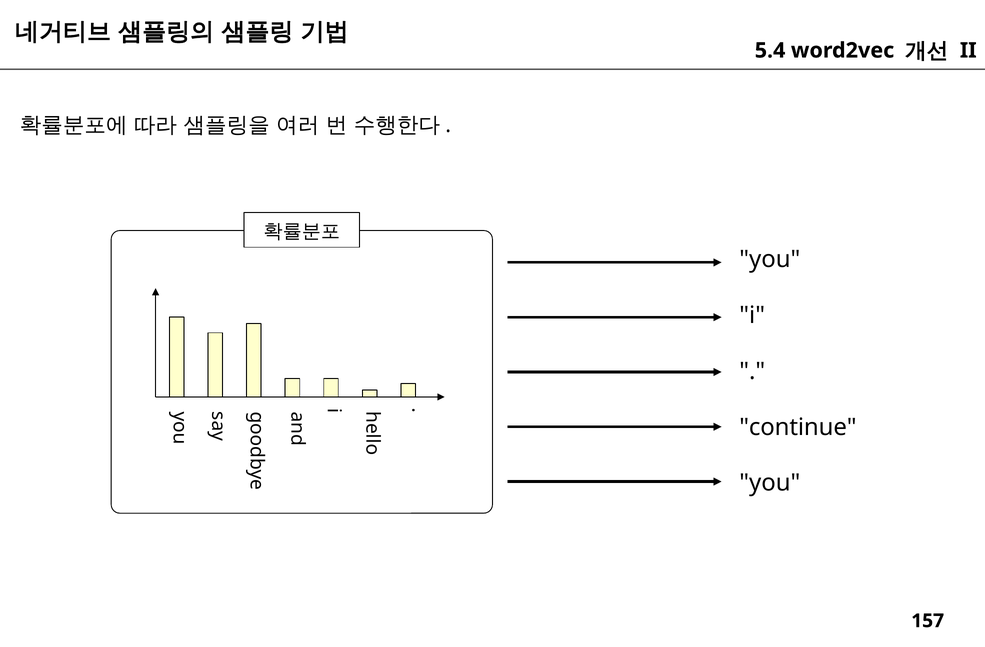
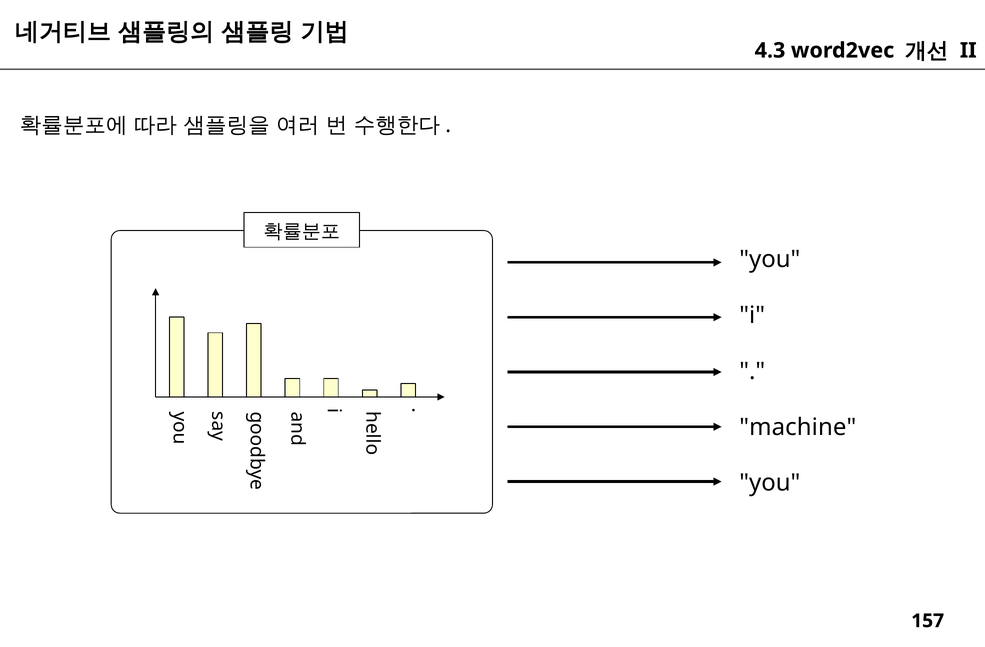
5.4: 5.4 -> 4.3 (770, 50)
continue: continue -> machine (798, 427)
